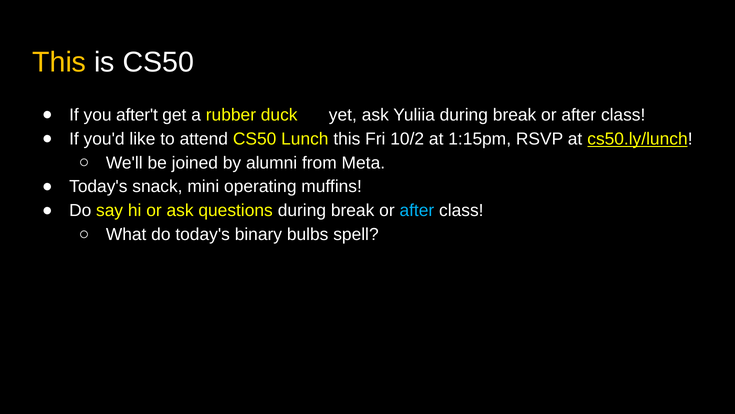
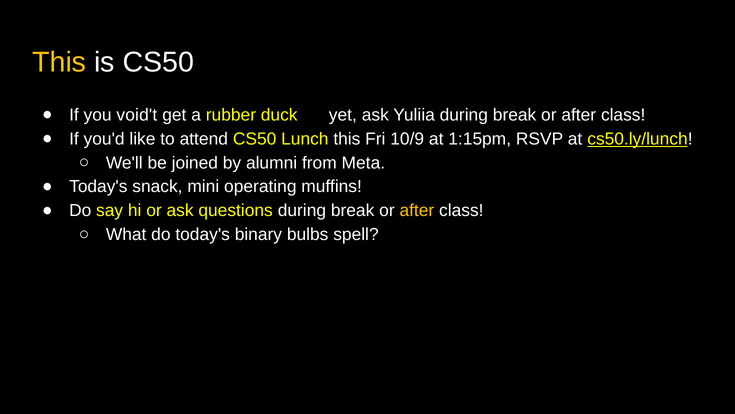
after't: after't -> void't (137, 115)
10/2: 10/2 -> 10/9 (407, 139)
after colour: light blue -> yellow (417, 210)
